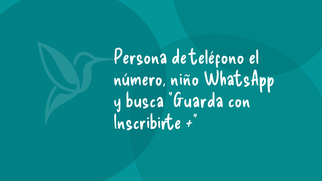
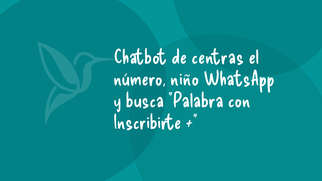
Persona: Persona -> Chatbot (140, 57)
teléfono: teléfono -> centras (218, 57)
Guarda: Guarda -> Palabra (196, 101)
